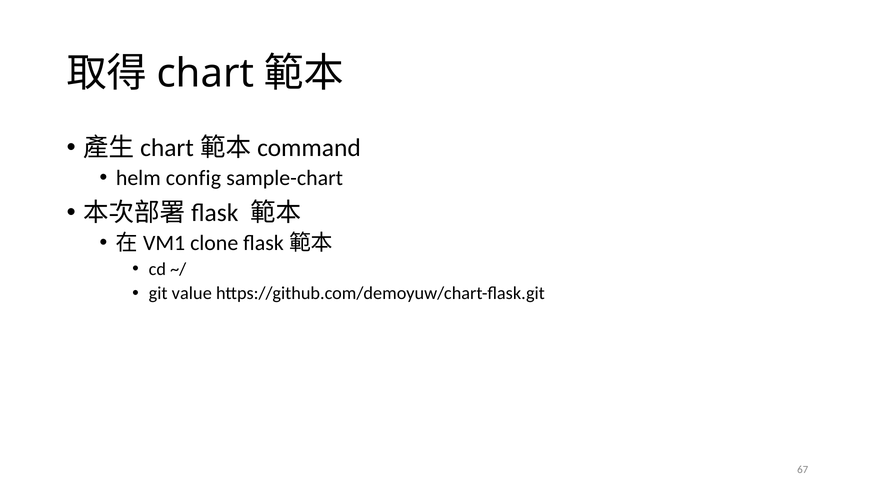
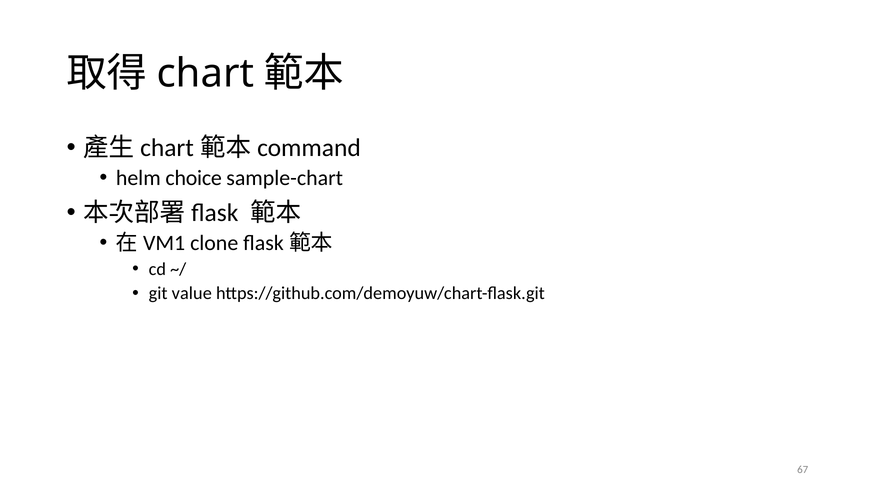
config: config -> choice (194, 178)
